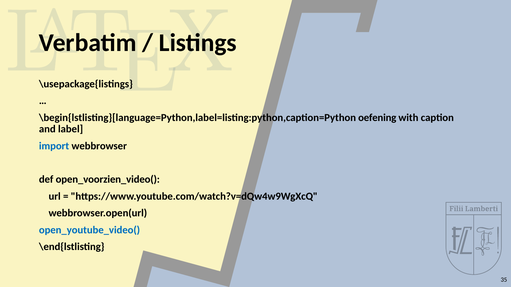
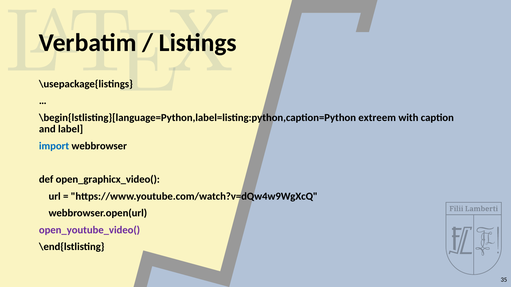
oefening: oefening -> extreem (377, 118)
open_voorzien_video(: open_voorzien_video( -> open_graphicx_video( (108, 180)
open_youtube_video( colour: blue -> purple (90, 230)
